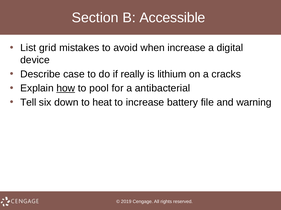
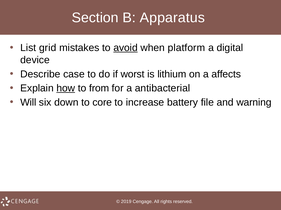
Accessible: Accessible -> Apparatus (172, 18)
avoid underline: none -> present (126, 48)
when increase: increase -> platform (186, 48)
really: really -> worst (133, 74)
cracks: cracks -> affects (226, 74)
pool: pool -> from (99, 89)
Tell: Tell -> Will (28, 103)
heat: heat -> core (102, 103)
